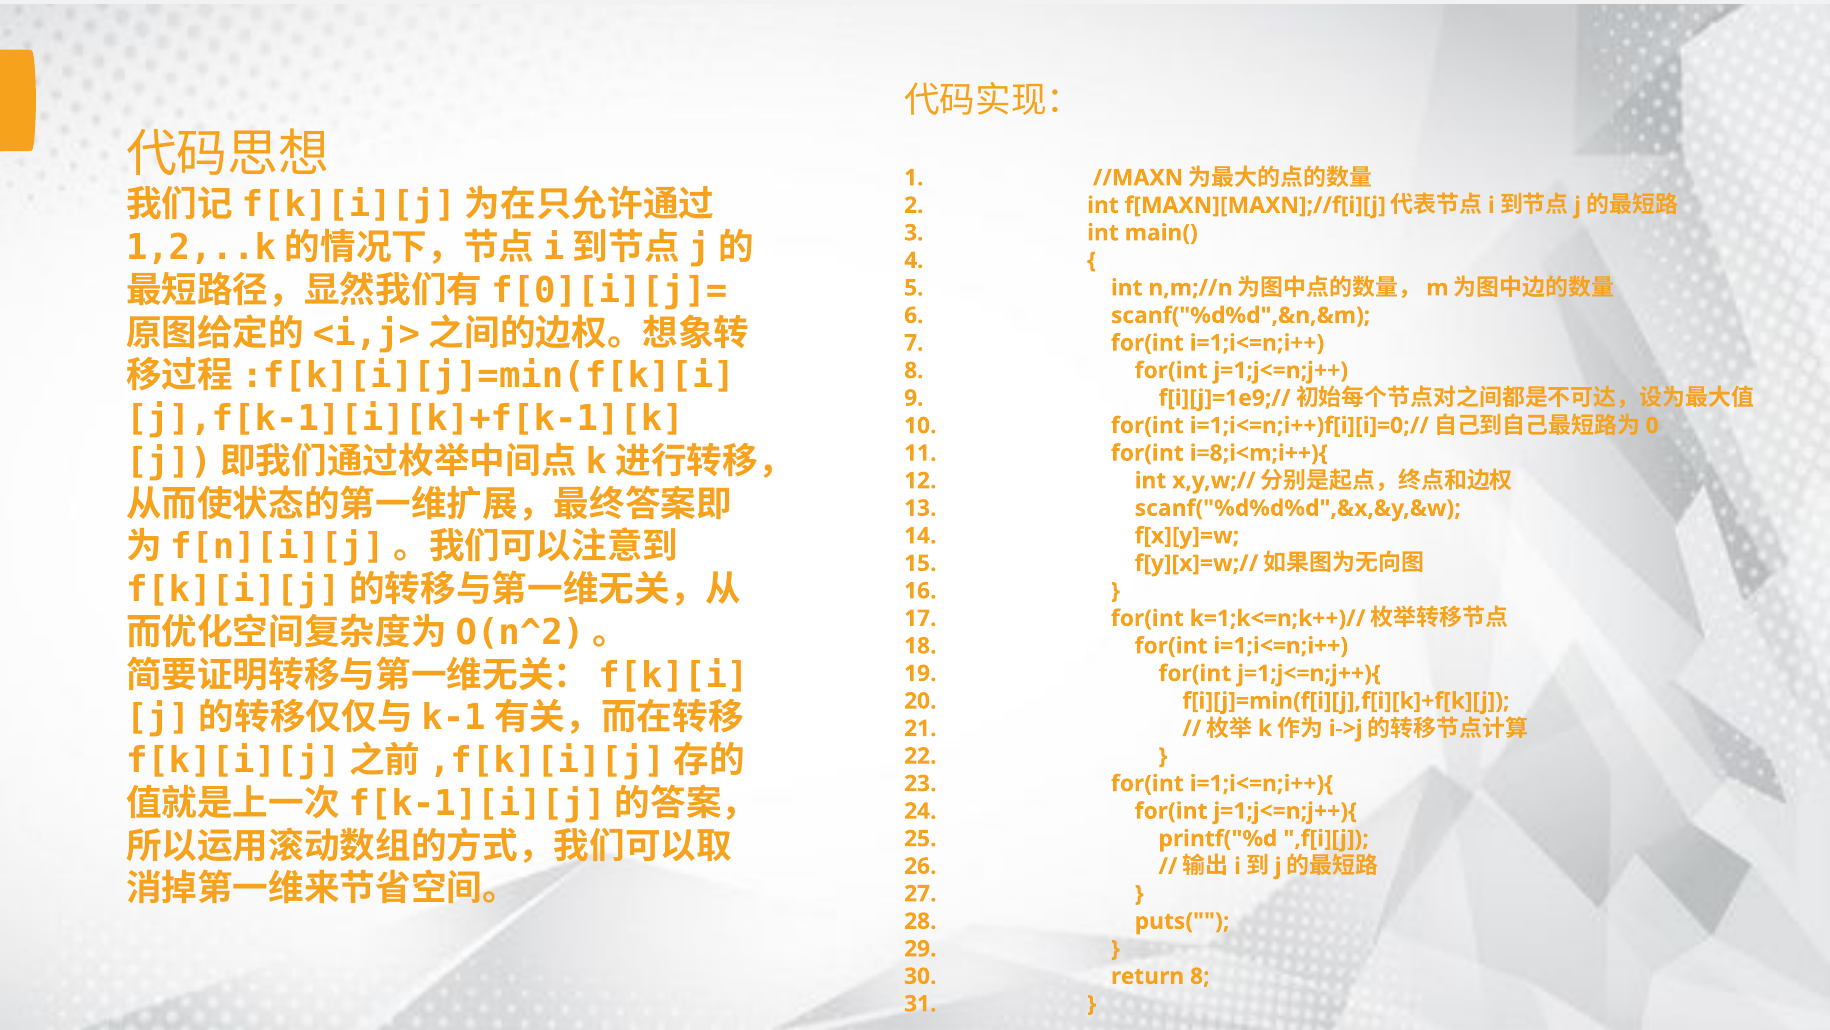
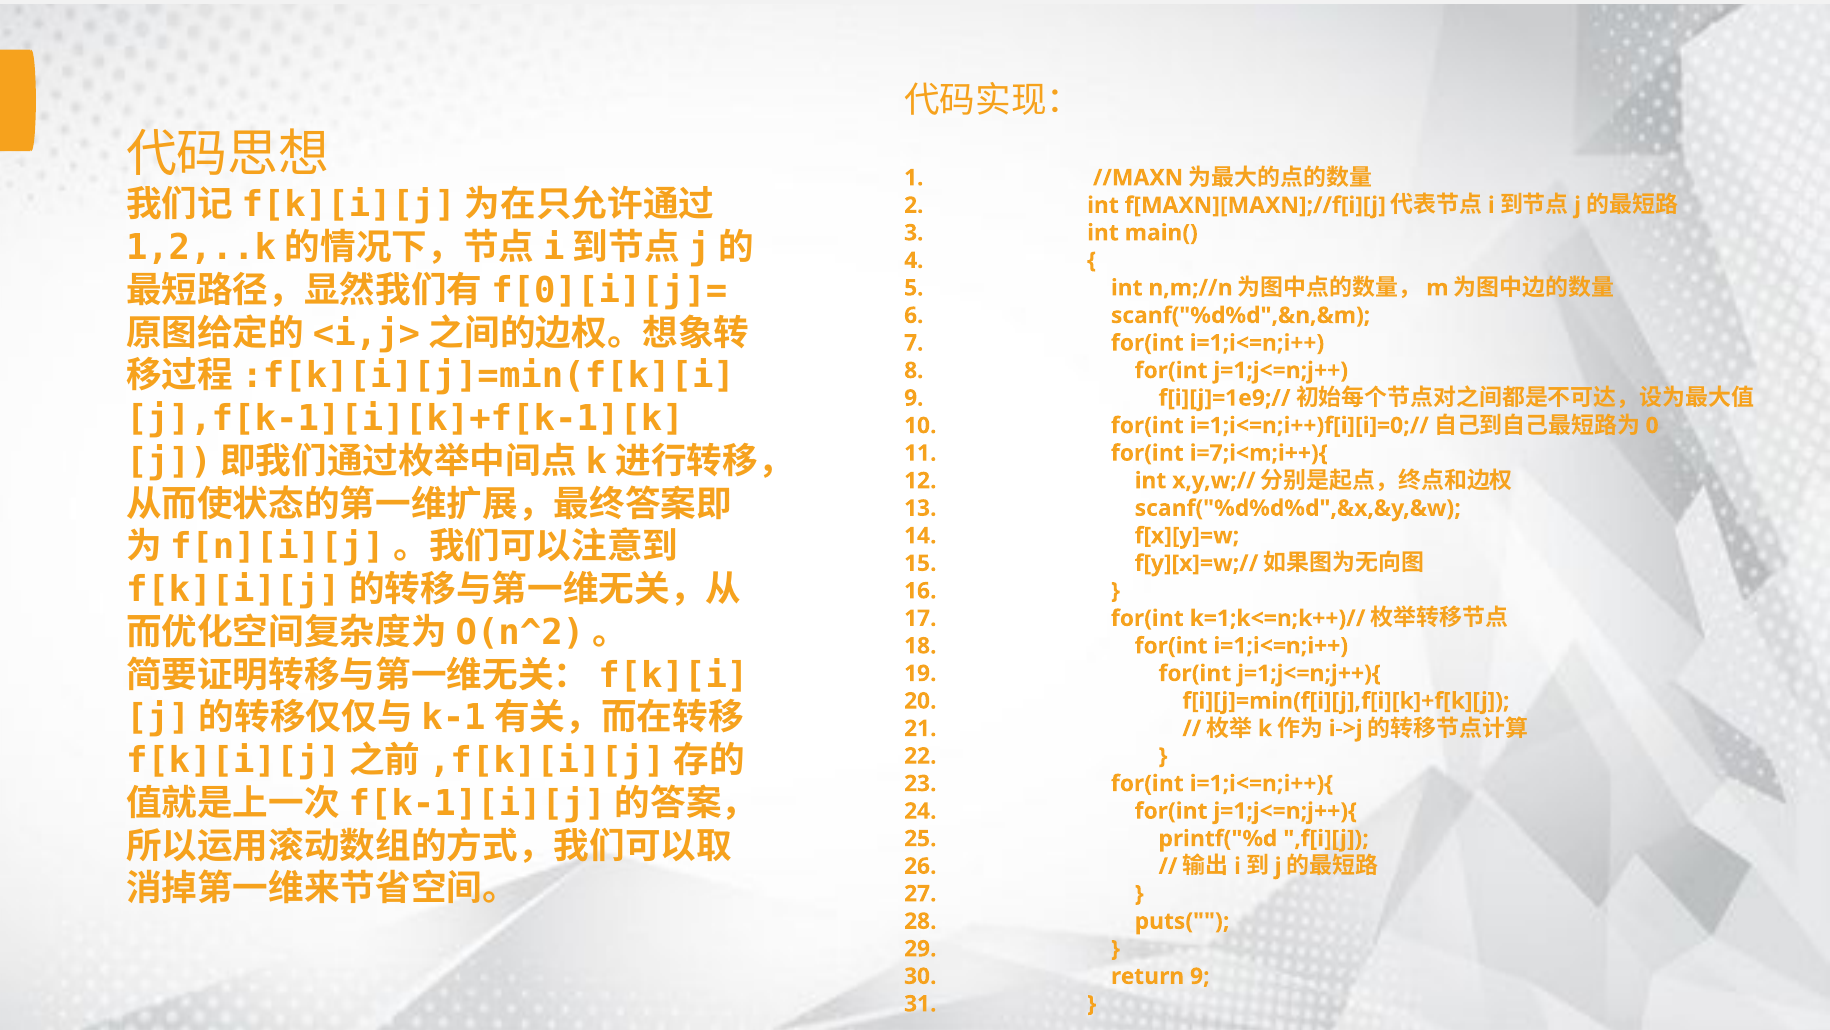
i=8;i<m;i++){: i=8;i<m;i++){ -> i=7;i<m;i++){ (1259, 453)
return 8: 8 -> 9 (1200, 976)
